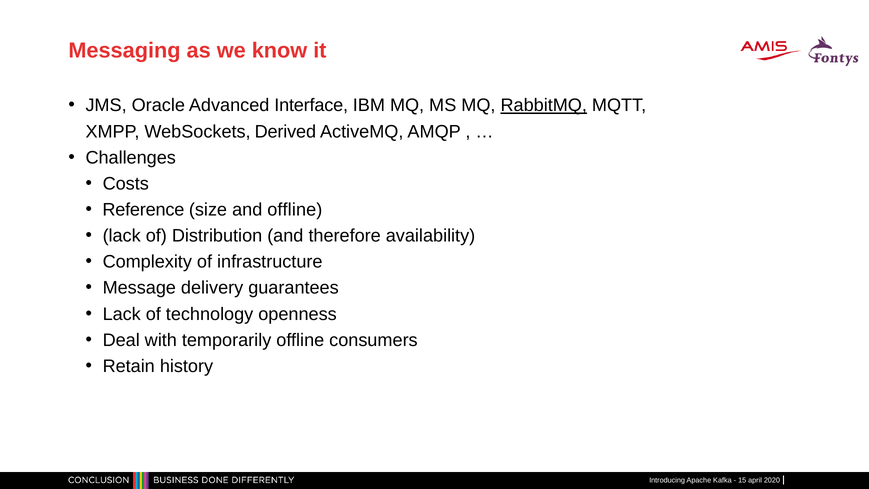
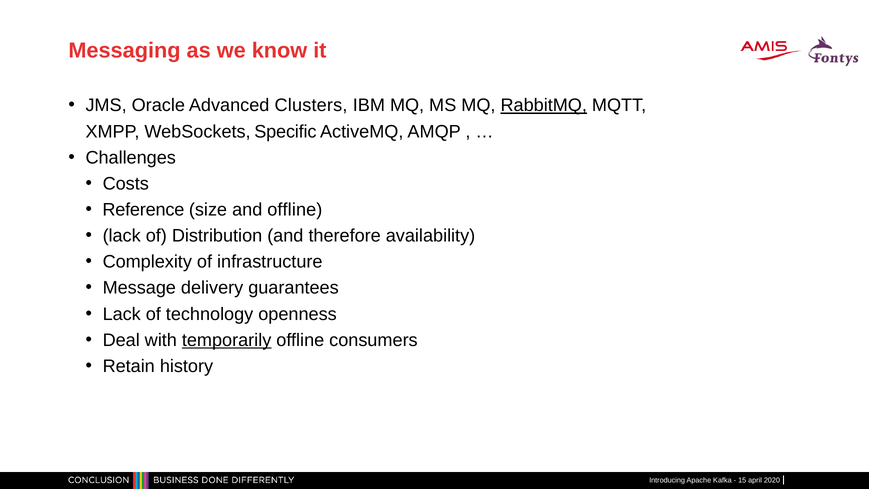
Interface: Interface -> Clusters (311, 105)
Derived: Derived -> Specific (285, 131)
temporarily underline: none -> present (227, 340)
